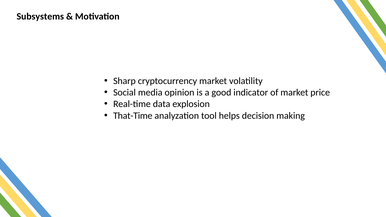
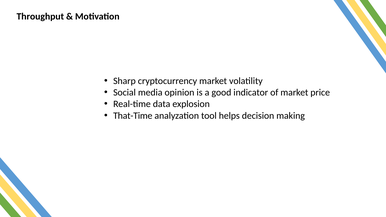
Subsystems: Subsystems -> Throughput (40, 17)
